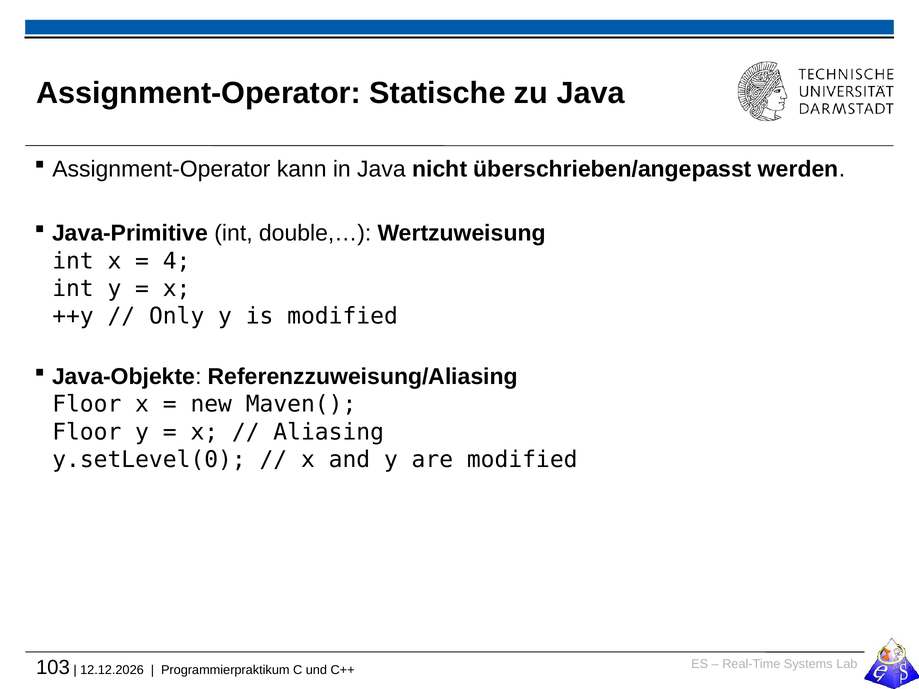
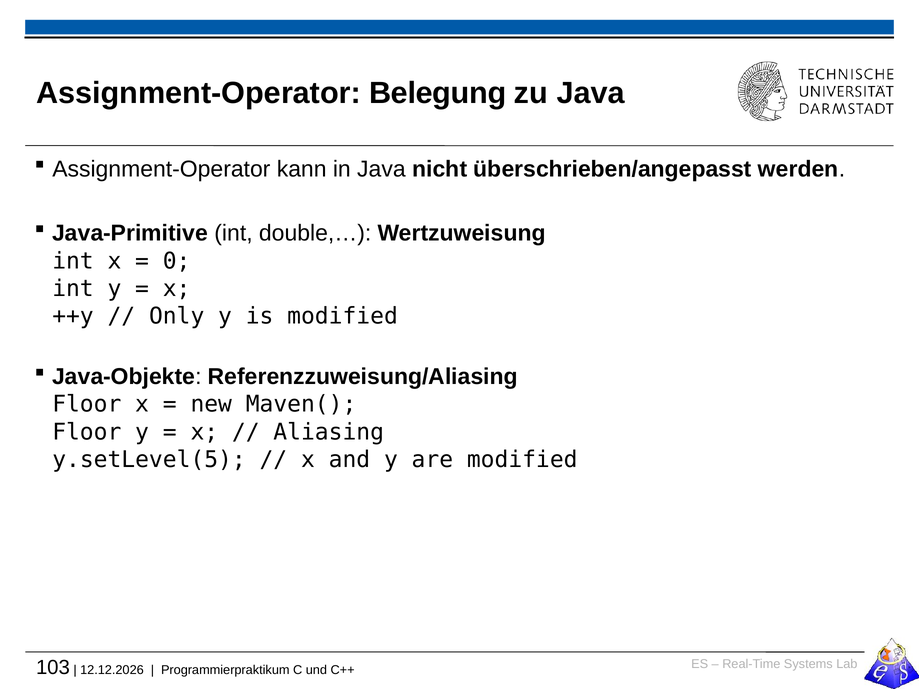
Statische: Statische -> Belegung (438, 93)
4: 4 -> 0 (177, 261)
y.setLevel(0: y.setLevel(0 -> y.setLevel(5 (149, 460)
